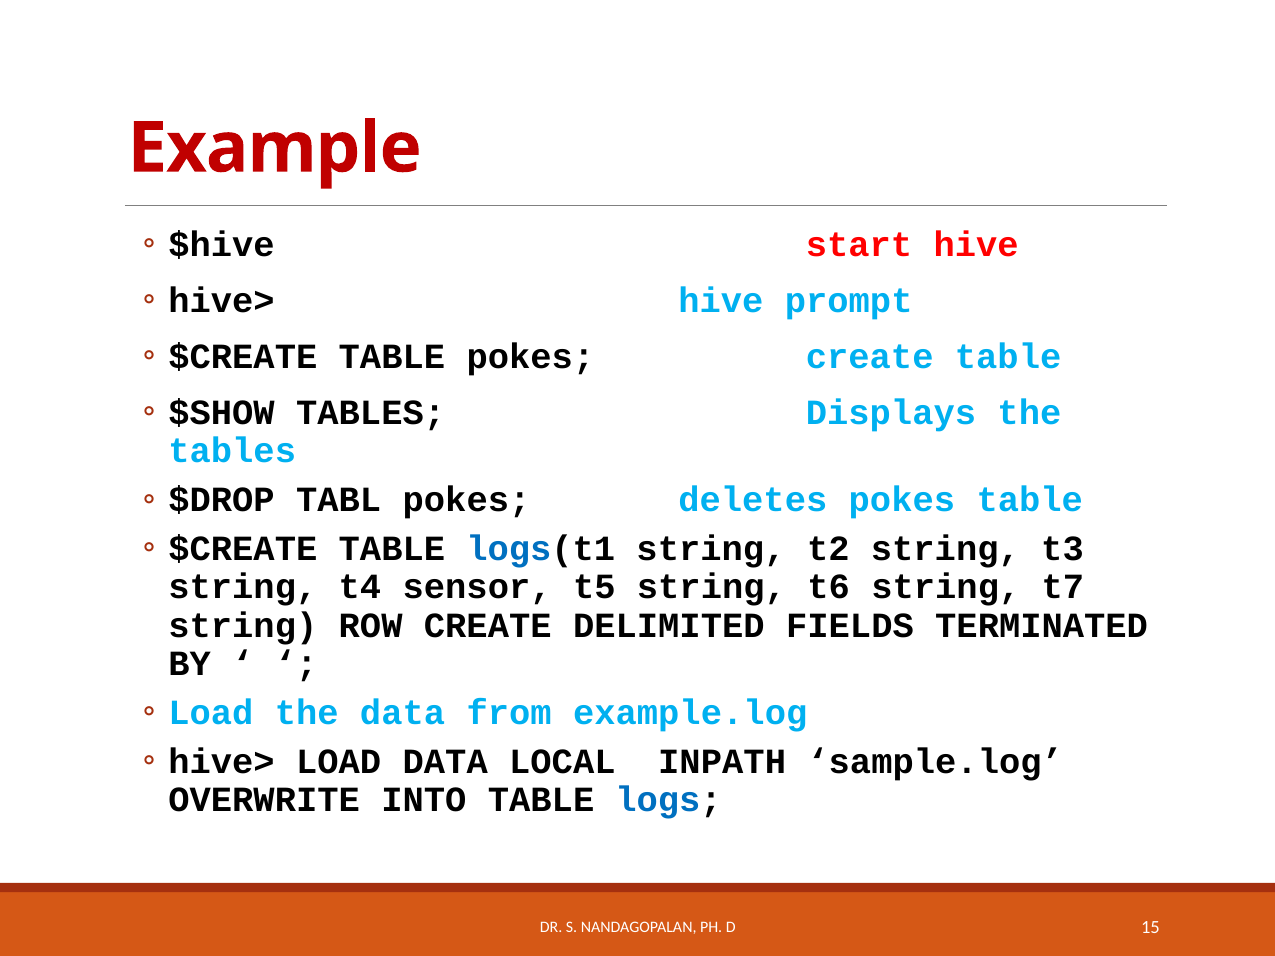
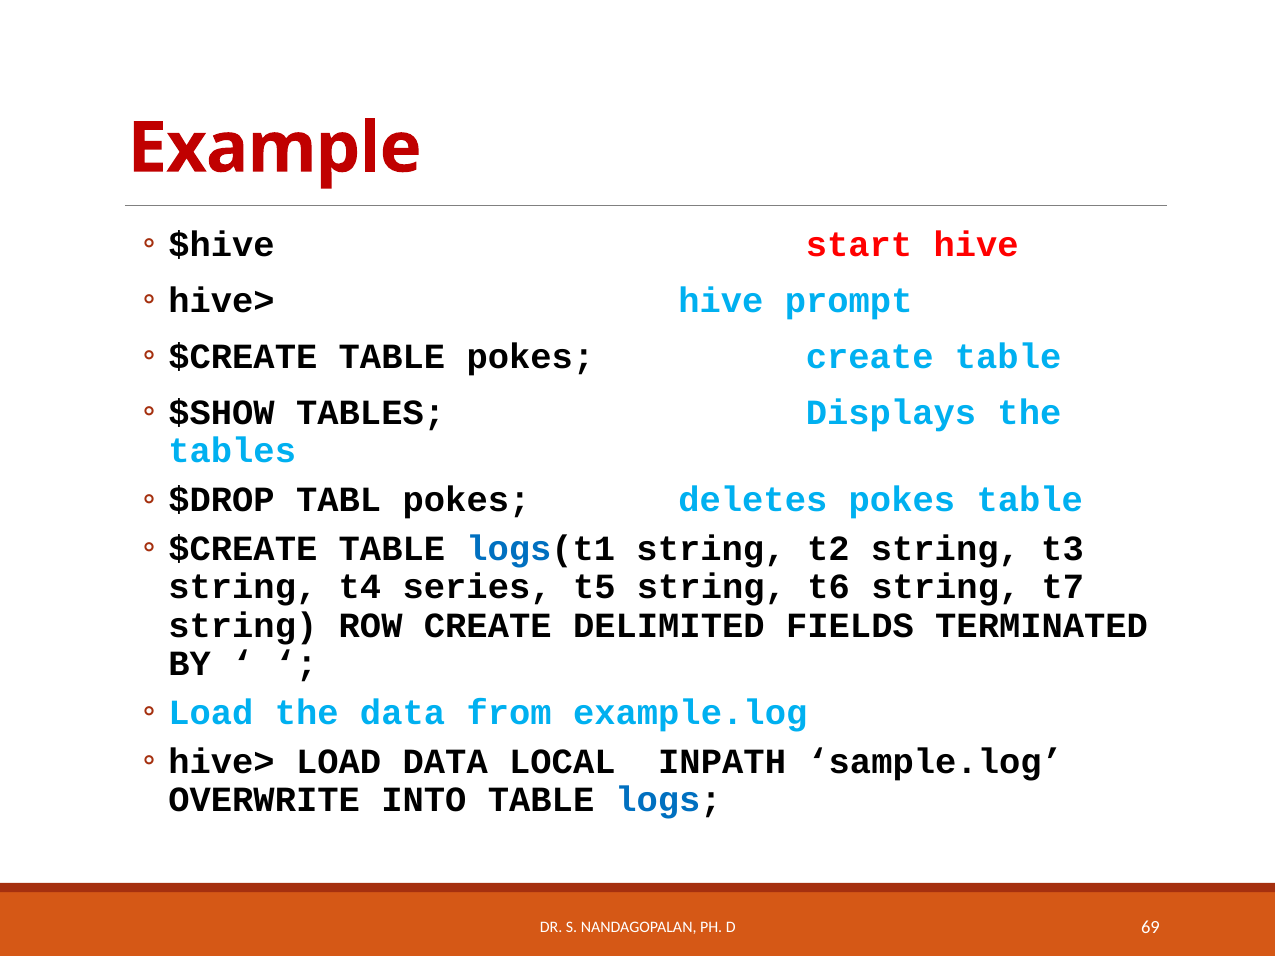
sensor: sensor -> series (477, 587)
15: 15 -> 69 (1150, 927)
